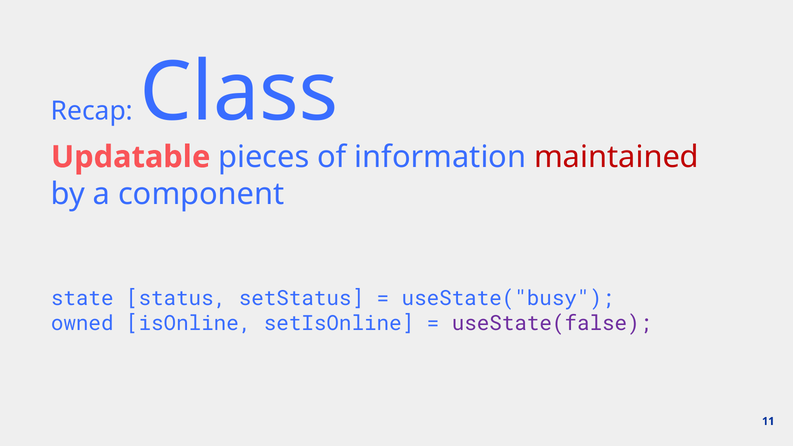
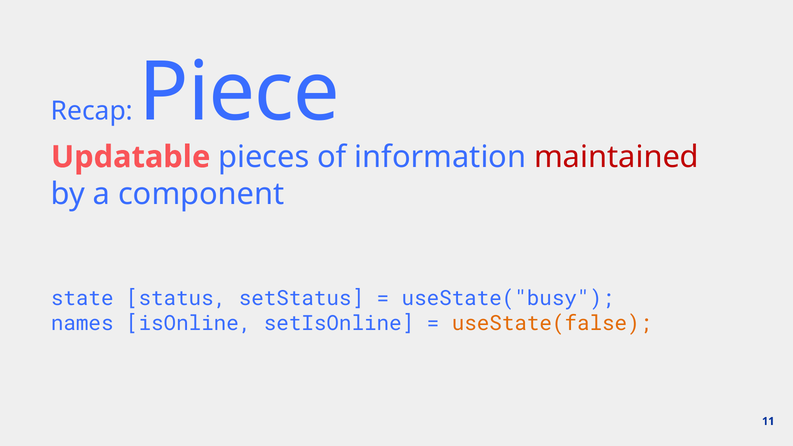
Class: Class -> Piece (239, 93)
owned: owned -> names (82, 324)
useState(false colour: purple -> orange (552, 324)
